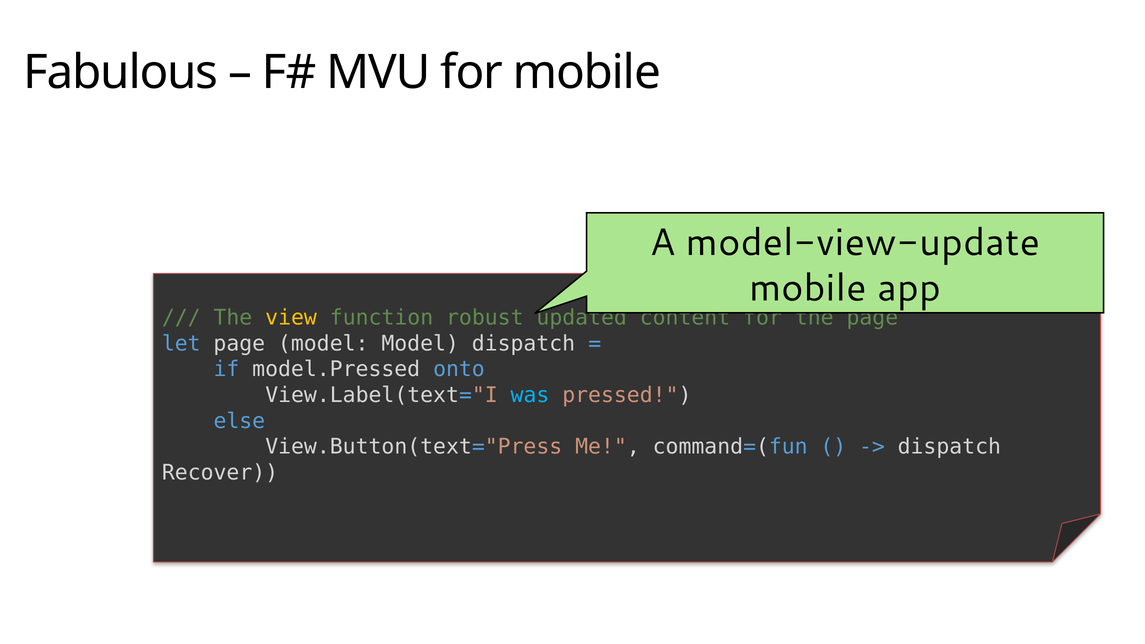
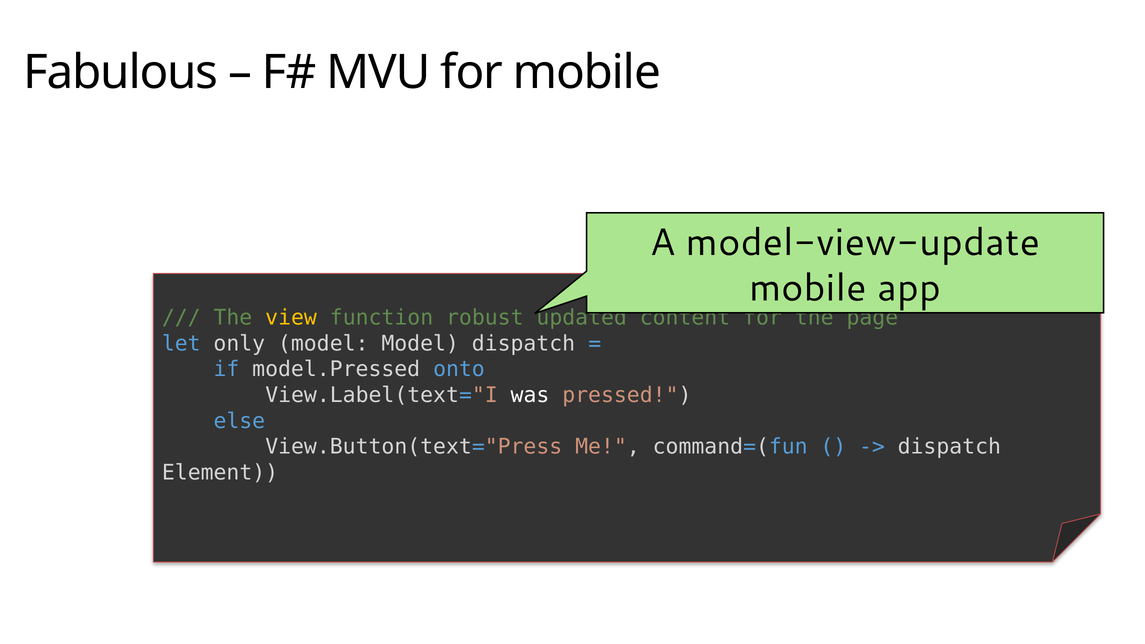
let page: page -> only (239, 344)
was colour: light blue -> white (530, 395)
Recover: Recover -> Element (220, 472)
